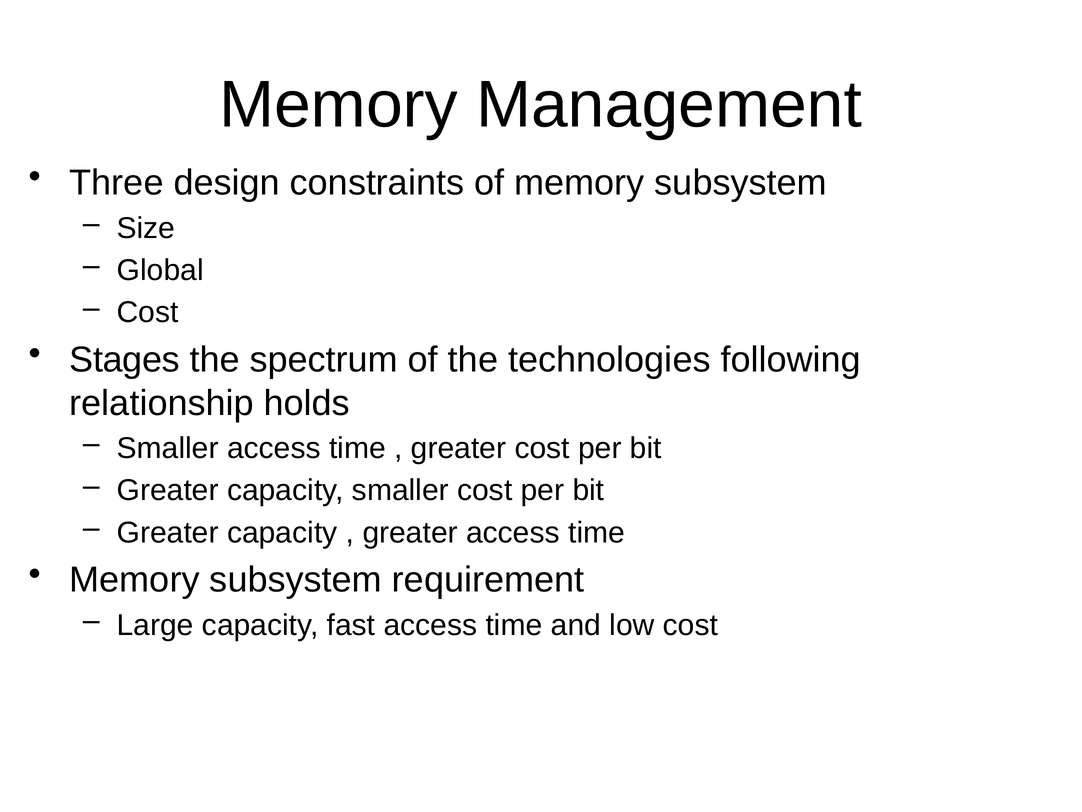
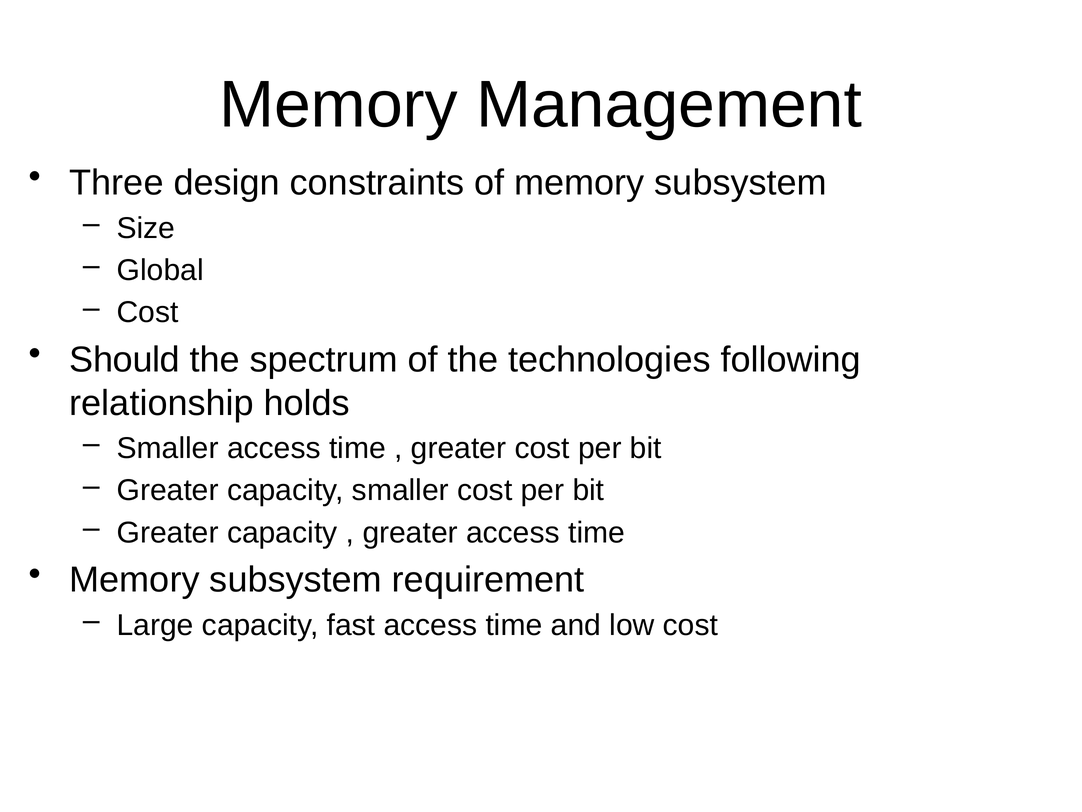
Stages: Stages -> Should (125, 360)
